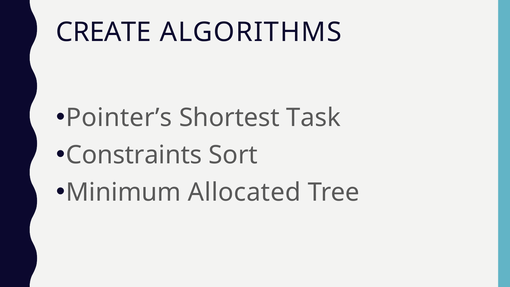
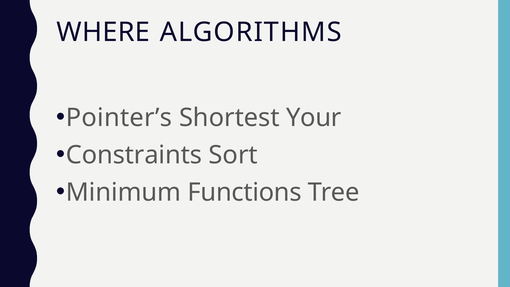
CREATE: CREATE -> WHERE (103, 32)
Task: Task -> Your (314, 118)
Allocated: Allocated -> Functions (245, 192)
